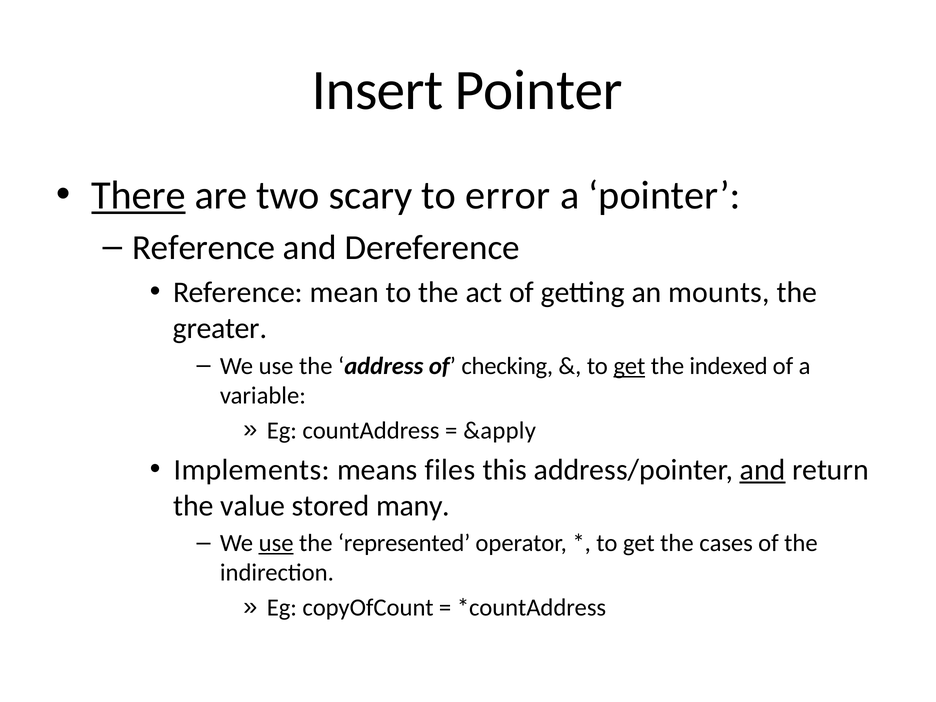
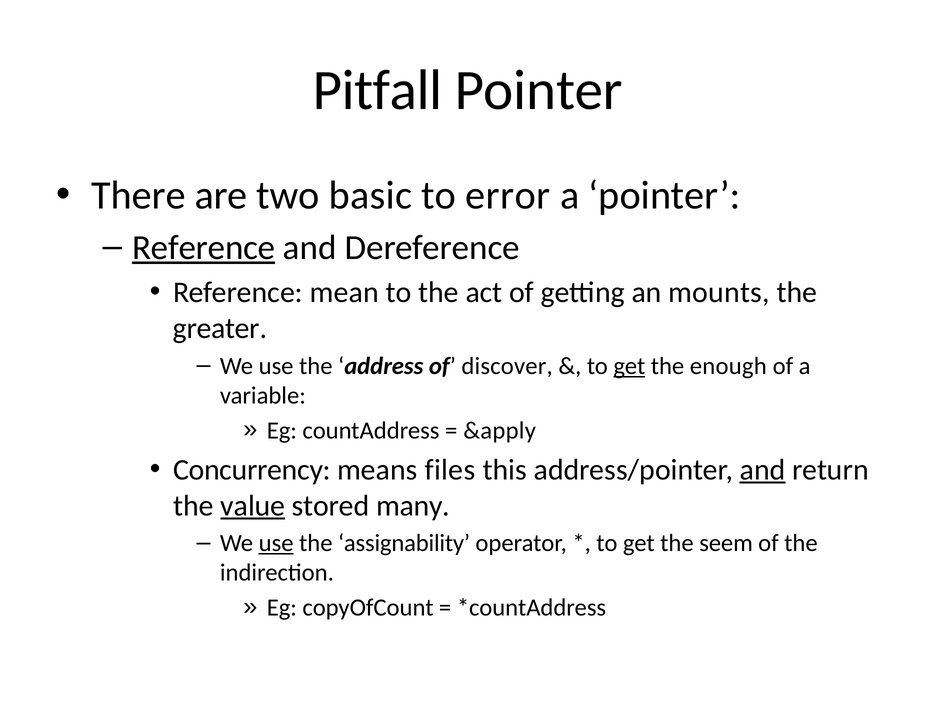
Insert: Insert -> Pitfall (378, 91)
There underline: present -> none (138, 195)
scary: scary -> basic (370, 195)
Reference underline: none -> present (204, 248)
checking: checking -> discover (507, 366)
indexed: indexed -> enough (728, 366)
Implements: Implements -> Concurrency (252, 470)
value underline: none -> present (253, 506)
represented: represented -> assignability (404, 543)
cases: cases -> seem (726, 543)
